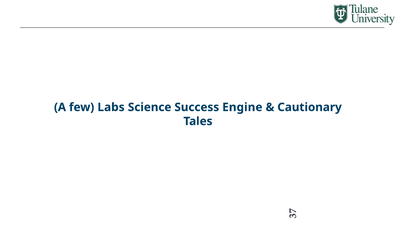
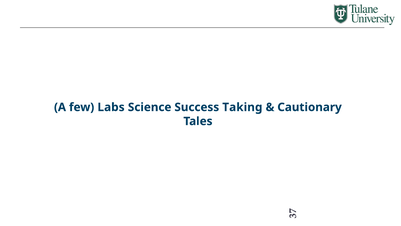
Engine: Engine -> Taking (242, 107)
